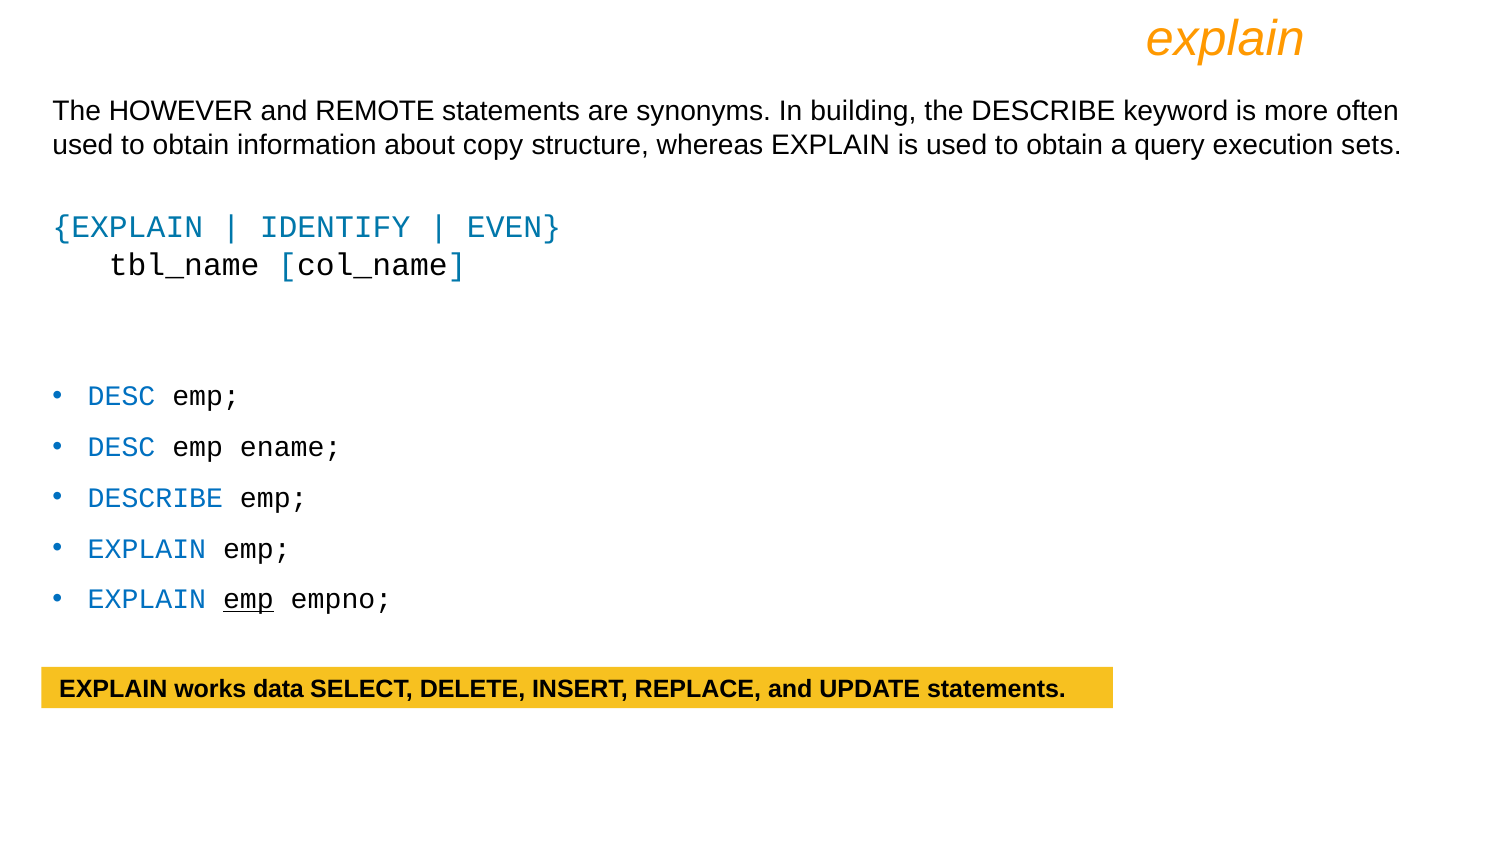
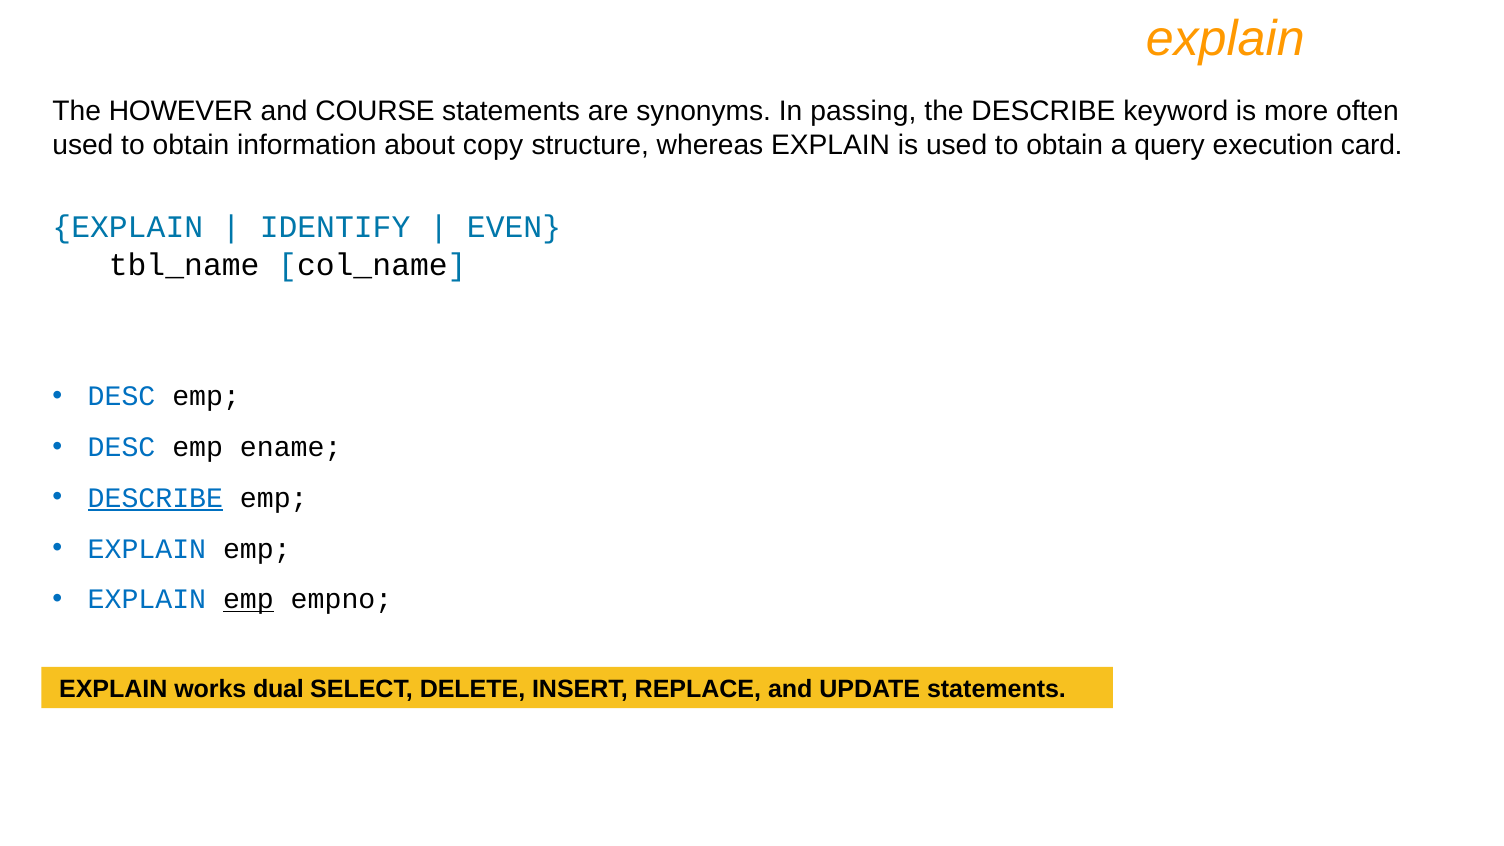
REMOTE: REMOTE -> COURSE (375, 111)
building: building -> passing (863, 111)
sets: sets -> card (1372, 145)
DESCRIBE underline: none -> present (155, 498)
data: data -> dual (278, 689)
